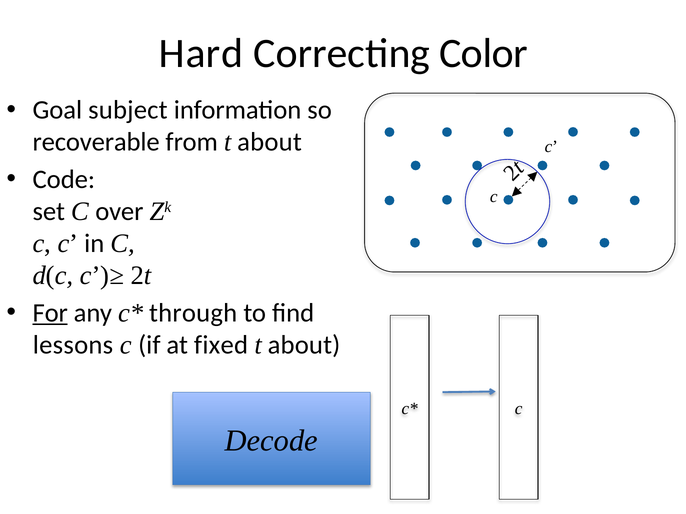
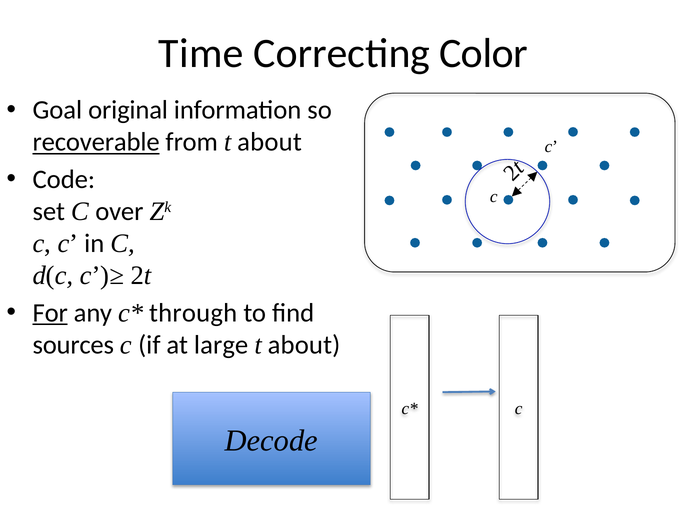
Hard: Hard -> Time (201, 53)
subject: subject -> original (128, 110)
recoverable underline: none -> present (96, 142)
lessons: lessons -> sources (73, 345)
fixed: fixed -> large (221, 345)
